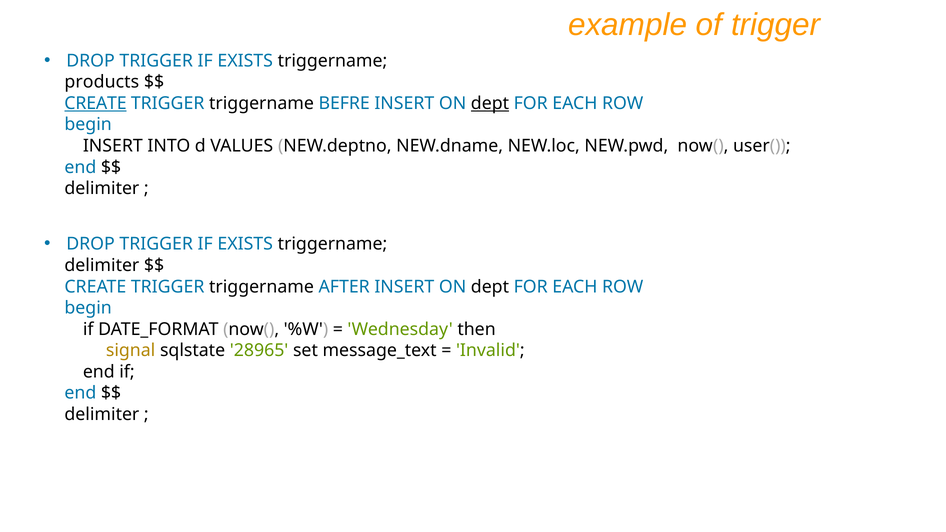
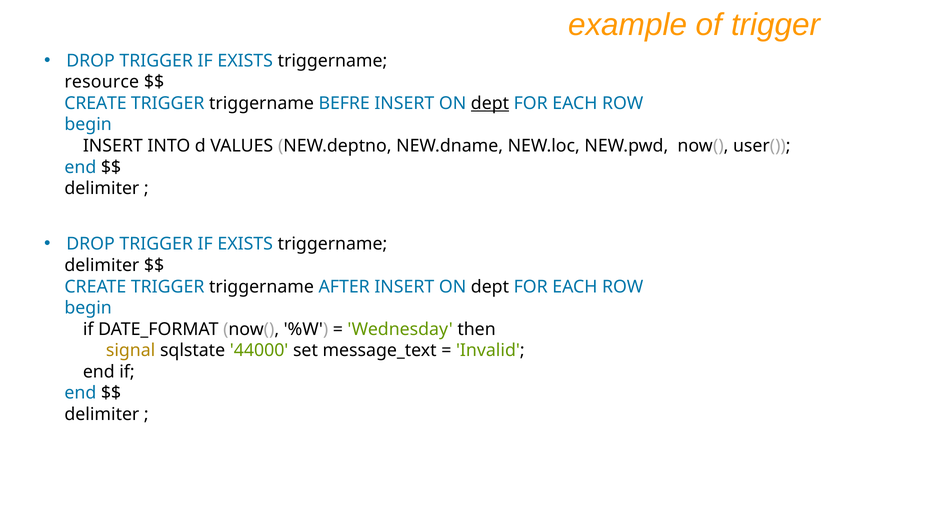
products: products -> resource (102, 82)
CREATE underline: present -> none (96, 103)
28965: 28965 -> 44000 (259, 351)
